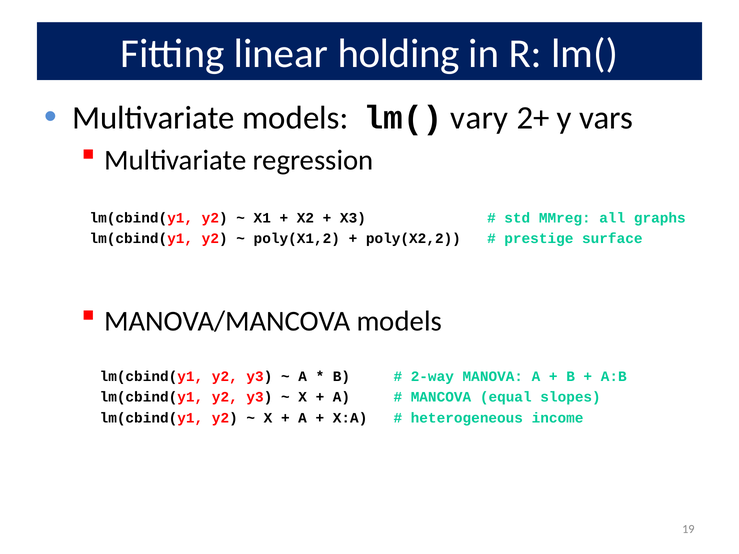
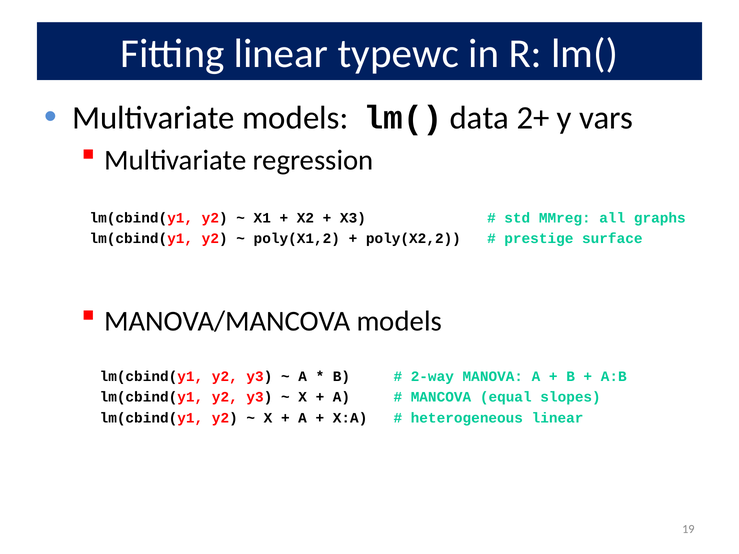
holding: holding -> typewc (398, 54)
vary: vary -> data (479, 118)
heterogeneous income: income -> linear (558, 418)
